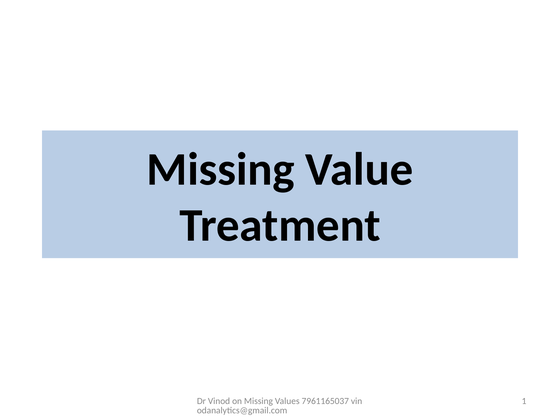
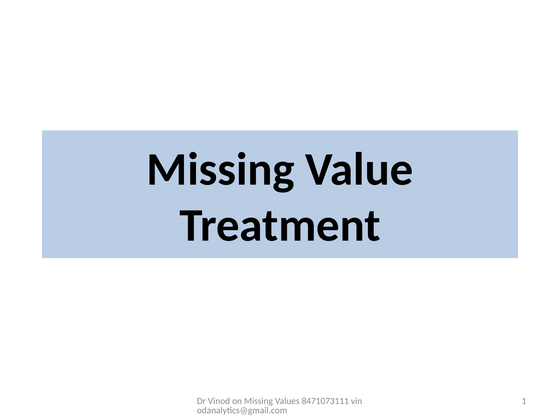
7961165037: 7961165037 -> 8471073111 (325, 401)
